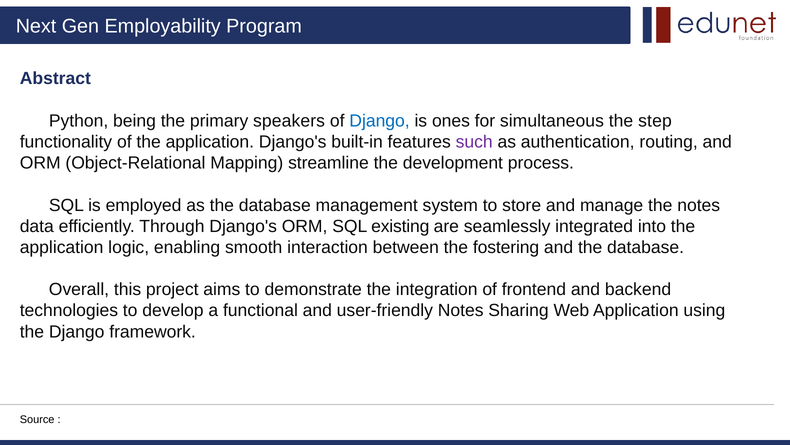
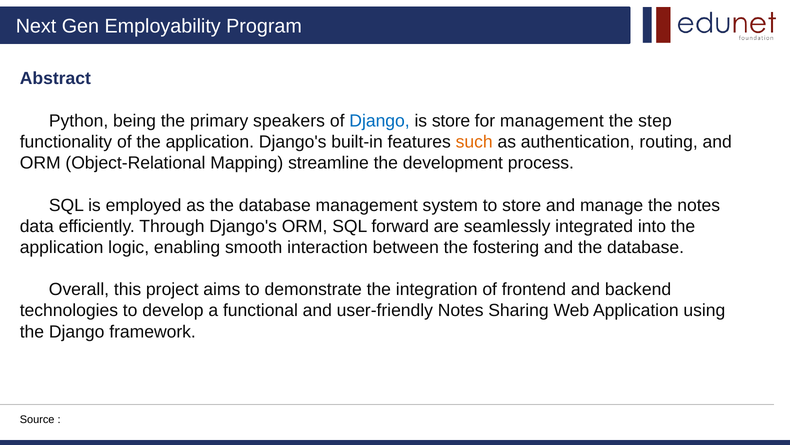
is ones: ones -> store (451, 121)
for simultaneous: simultaneous -> management (552, 121)
such colour: purple -> orange (474, 142)
existing: existing -> forward (400, 226)
